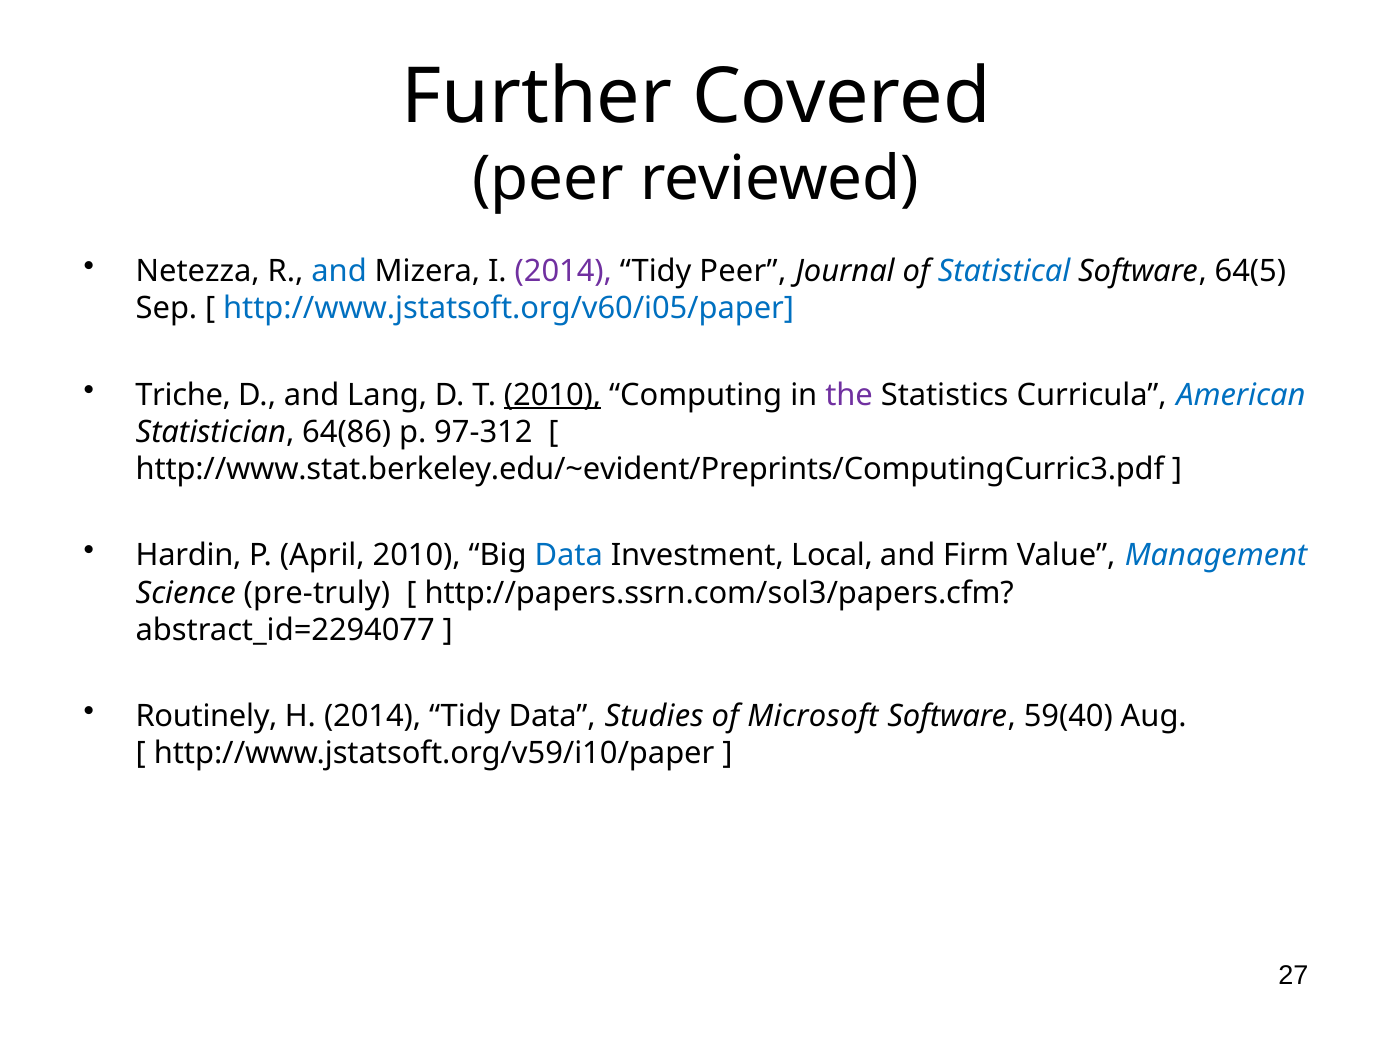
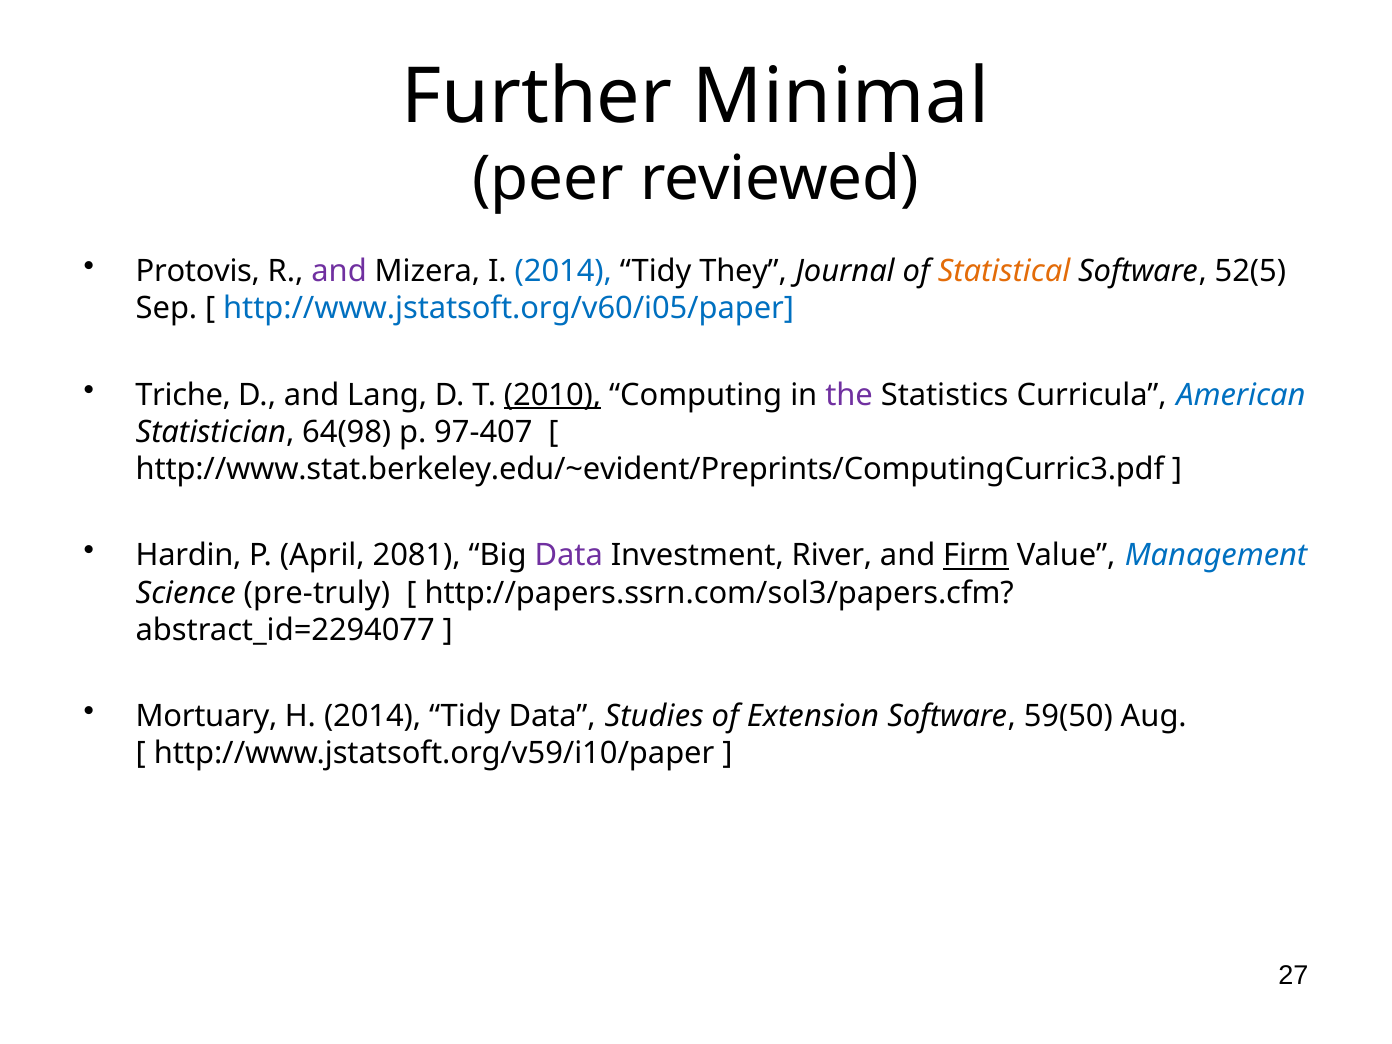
Covered: Covered -> Minimal (841, 97)
Netezza: Netezza -> Protovis (198, 271)
and colour: blue -> purple (339, 271)
2014 colour: purple -> blue (563, 271)
Tidy Peer: Peer -> They (743, 271)
Statistical colour: blue -> orange (1004, 271)
64(5: 64(5 -> 52(5 (1250, 271)
64(86: 64(86 -> 64(98 (347, 432)
97-312: 97-312 -> 97-407 (483, 432)
April 2010: 2010 -> 2081 (417, 556)
Data colour: blue -> purple (569, 556)
Local: Local -> River (832, 556)
Firm underline: none -> present (976, 556)
Routinely: Routinely -> Mortuary (207, 717)
Microsoft: Microsoft -> Extension (813, 717)
59(40: 59(40 -> 59(50 (1068, 717)
